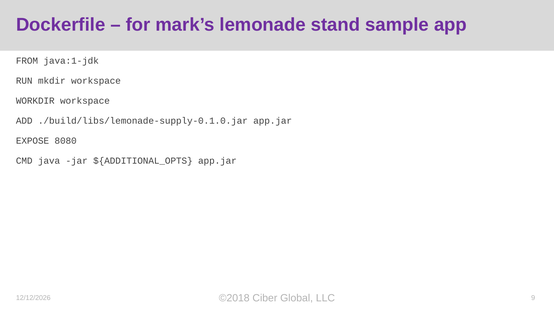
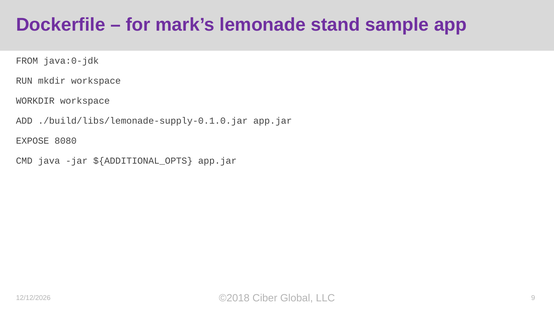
java:1-jdk: java:1-jdk -> java:0-jdk (71, 61)
